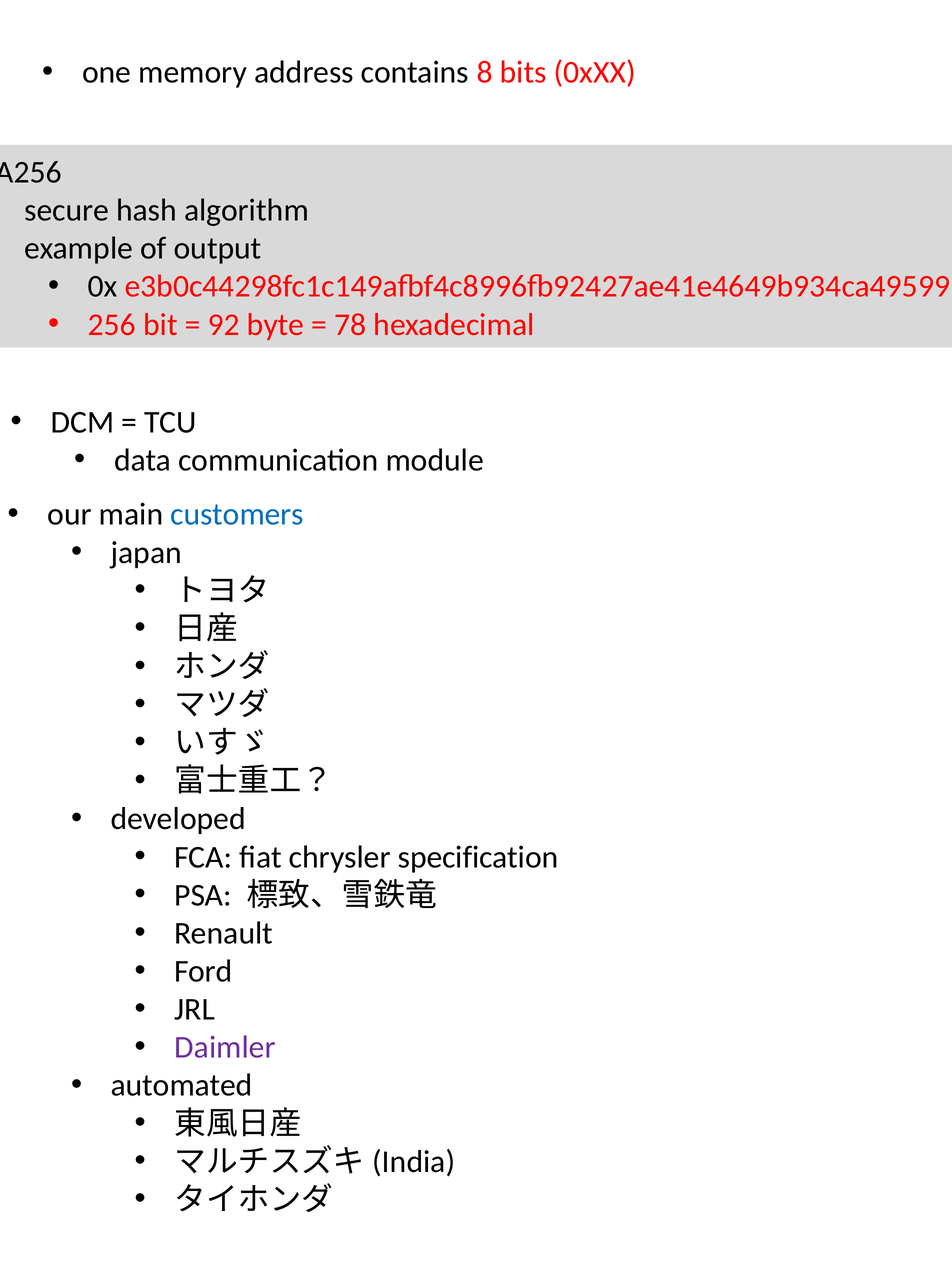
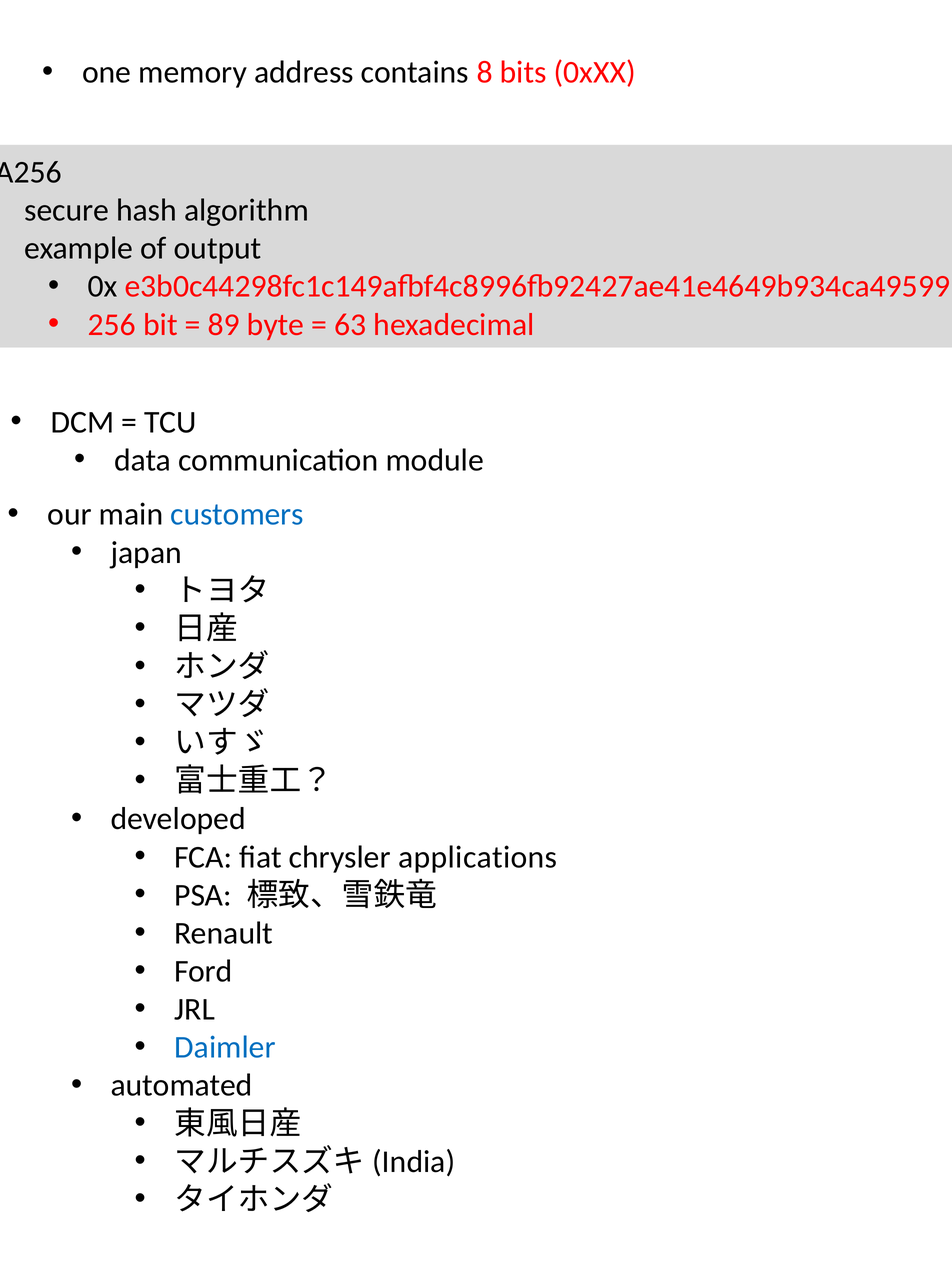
92: 92 -> 89 (224, 325)
78: 78 -> 63 (350, 325)
specification: specification -> applications (478, 857)
Daimler colour: purple -> blue (225, 1048)
